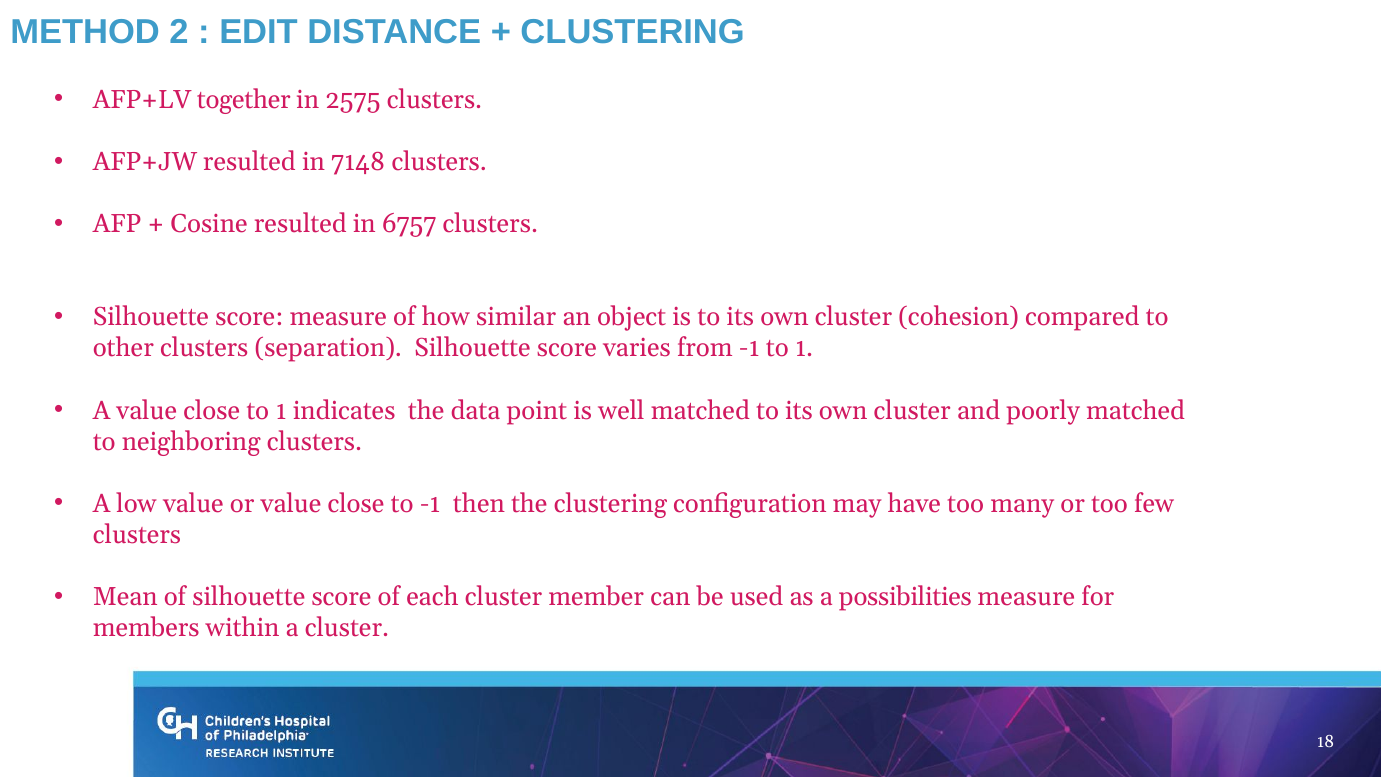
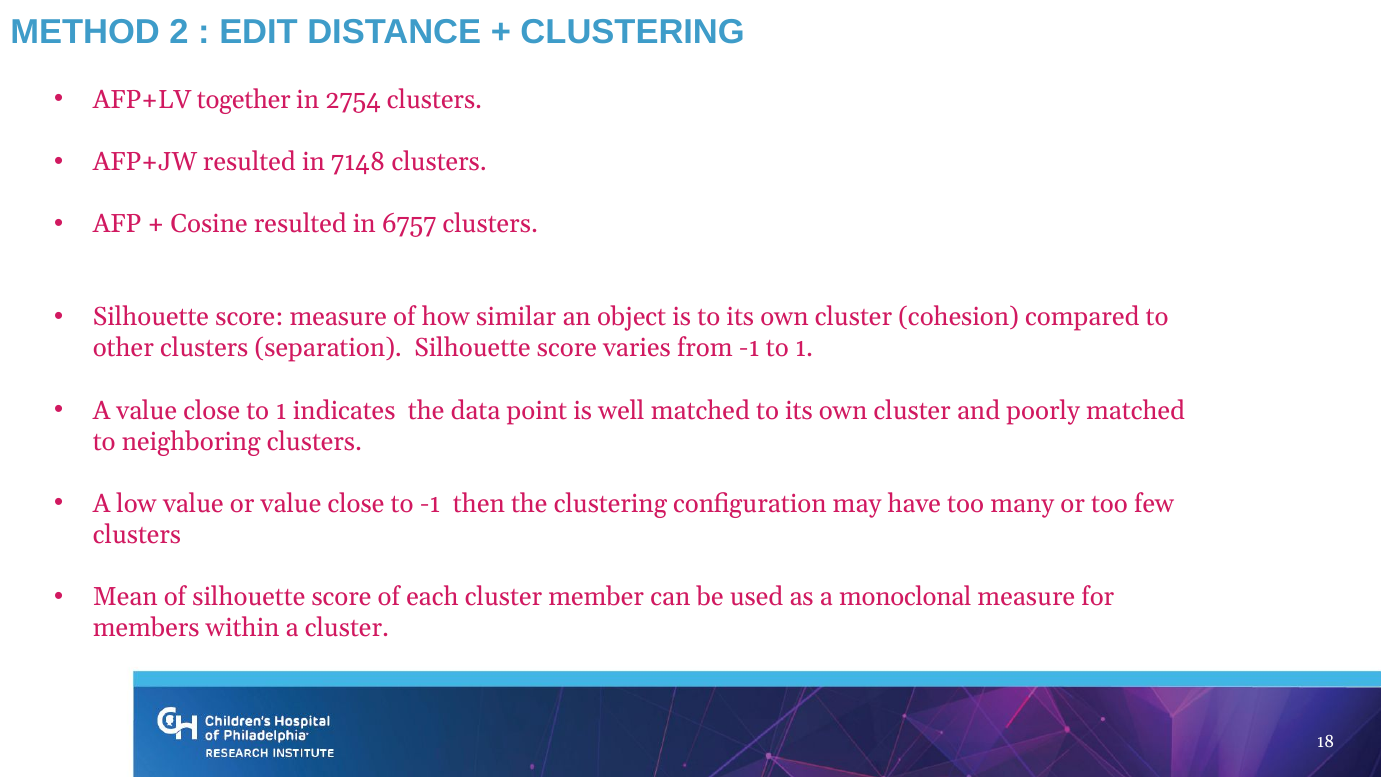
2575: 2575 -> 2754 (353, 100)
possibilities: possibilities -> monoclonal (905, 597)
